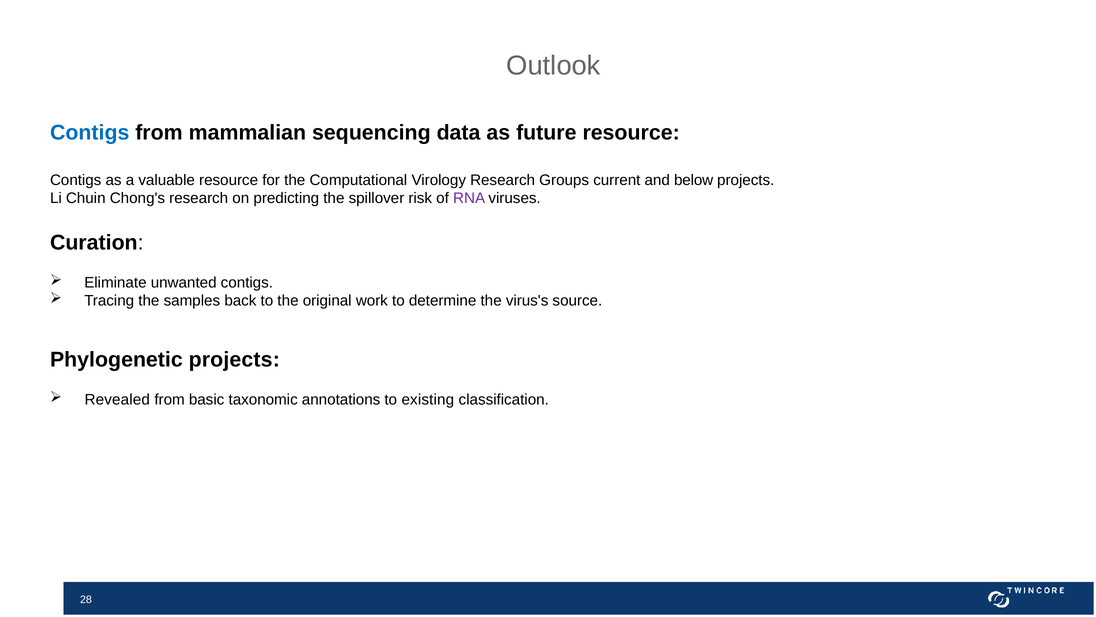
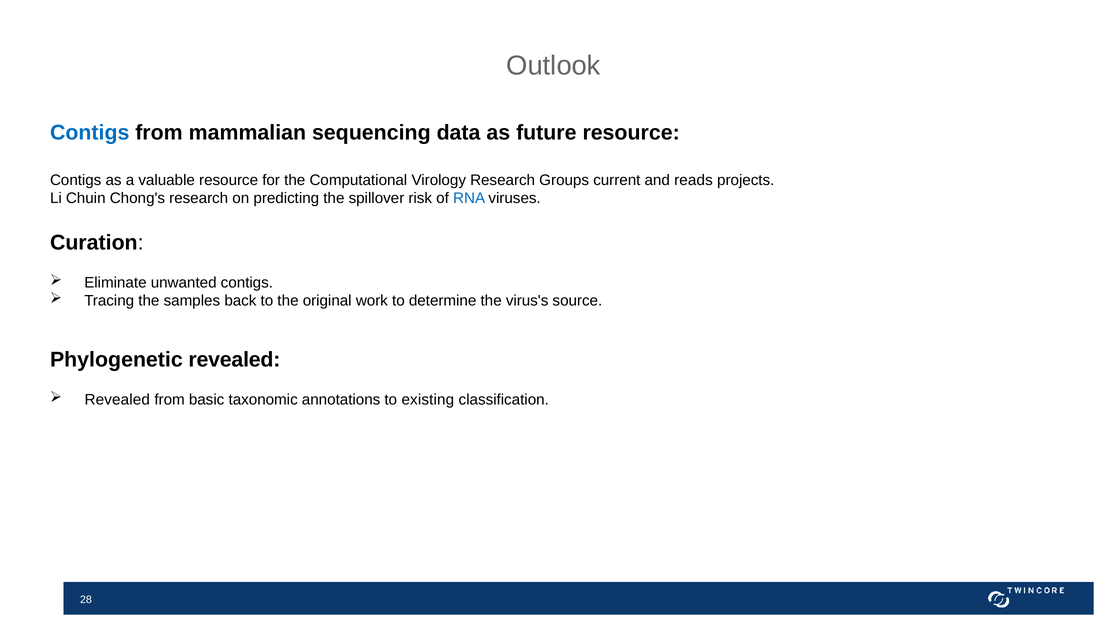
below: below -> reads (693, 180)
RNA colour: purple -> blue (469, 198)
Phylogenetic projects: projects -> revealed (234, 360)
